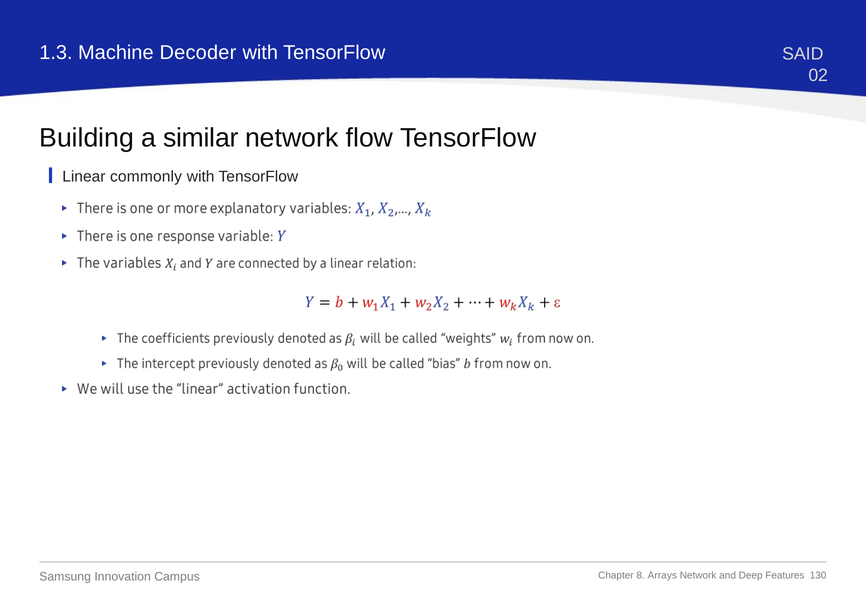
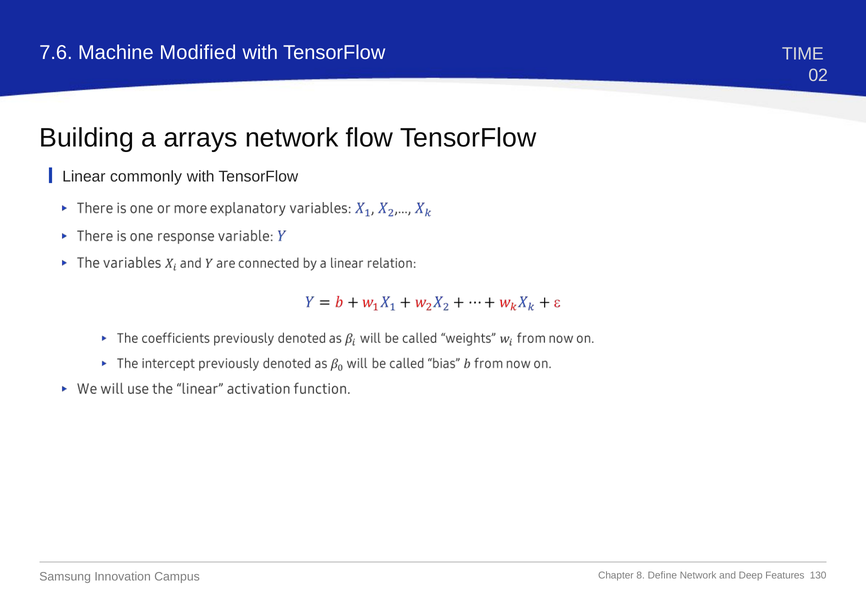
1.3: 1.3 -> 7.6 (56, 53)
Decoder: Decoder -> Modified (198, 53)
SAID: SAID -> TIME (803, 54)
similar: similar -> arrays (201, 138)
Arrays: Arrays -> Define (662, 575)
